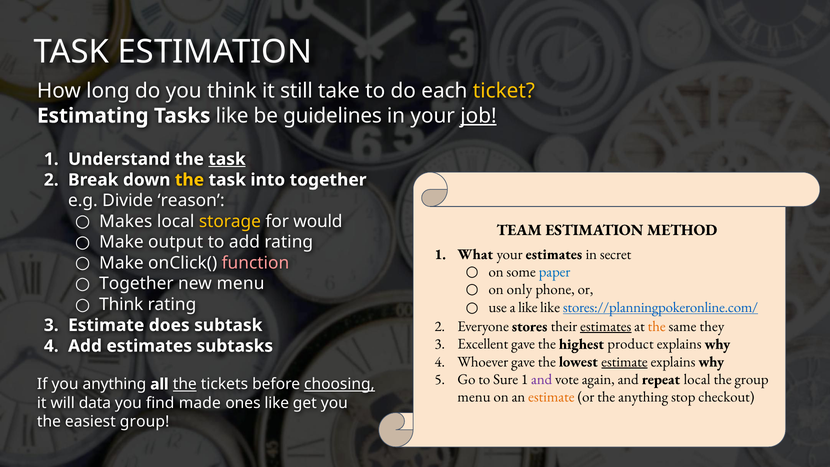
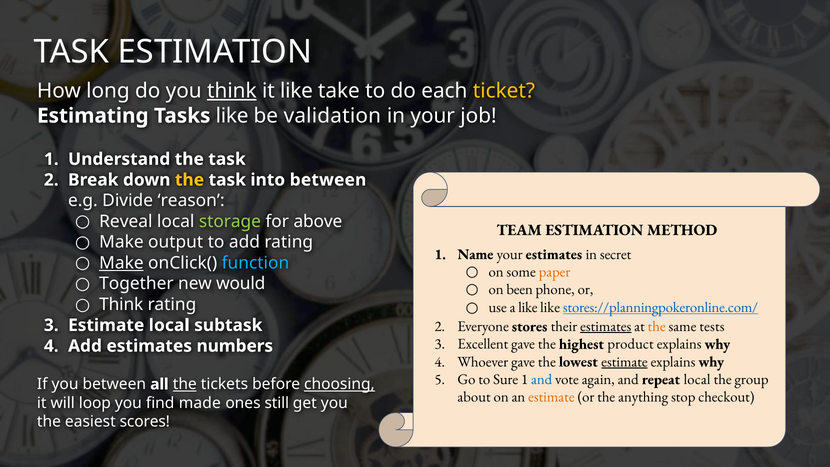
think underline: none -> present (232, 91)
it still: still -> like (296, 91)
guidelines: guidelines -> validation (332, 116)
job underline: present -> none (478, 116)
task underline: present -> none (227, 159)
into together: together -> between (328, 180)
Makes: Makes -> Reveal (126, 221)
storage colour: yellow -> light green (230, 221)
would: would -> above (318, 221)
What: What -> Name (475, 254)
Make underline: none -> present (121, 263)
function colour: pink -> light blue (255, 263)
paper colour: blue -> orange (555, 272)
new menu: menu -> would (241, 284)
only: only -> been (520, 289)
they: they -> tests (712, 326)
Estimate does: does -> local (169, 325)
subtasks: subtasks -> numbers (235, 346)
and colour: purple -> blue (542, 379)
you anything: anything -> between (114, 384)
menu: menu -> about (474, 397)
data: data -> loop (95, 403)
ones like: like -> still (277, 403)
easiest group: group -> scores (145, 422)
